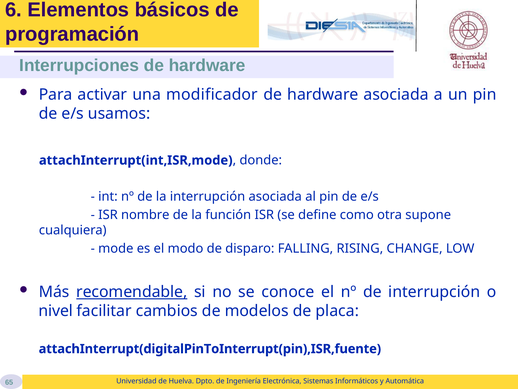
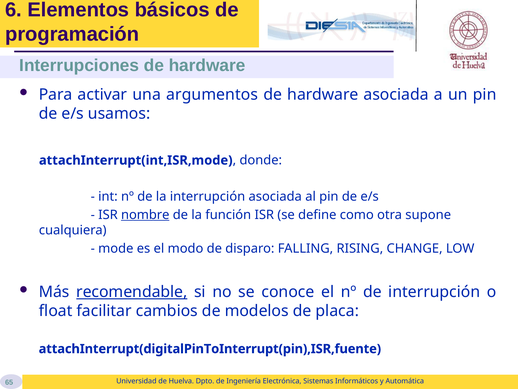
modificador: modificador -> argumentos (212, 95)
nombre underline: none -> present (145, 215)
nivel: nivel -> float (56, 311)
